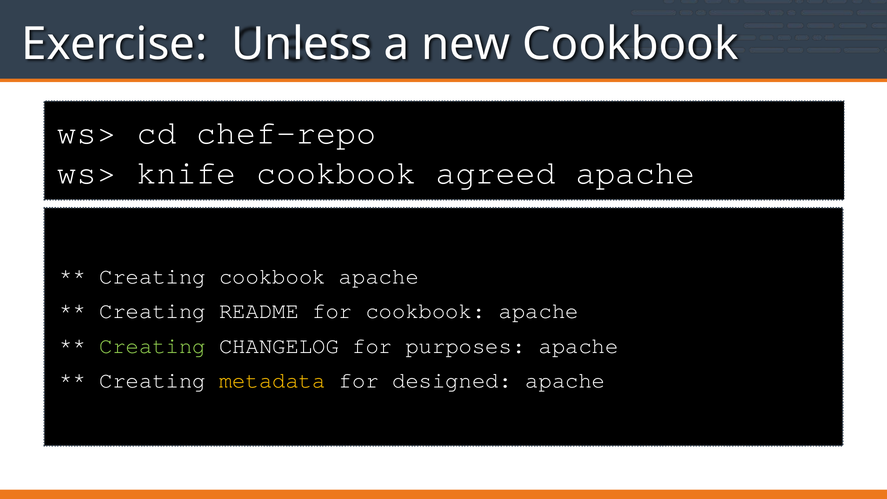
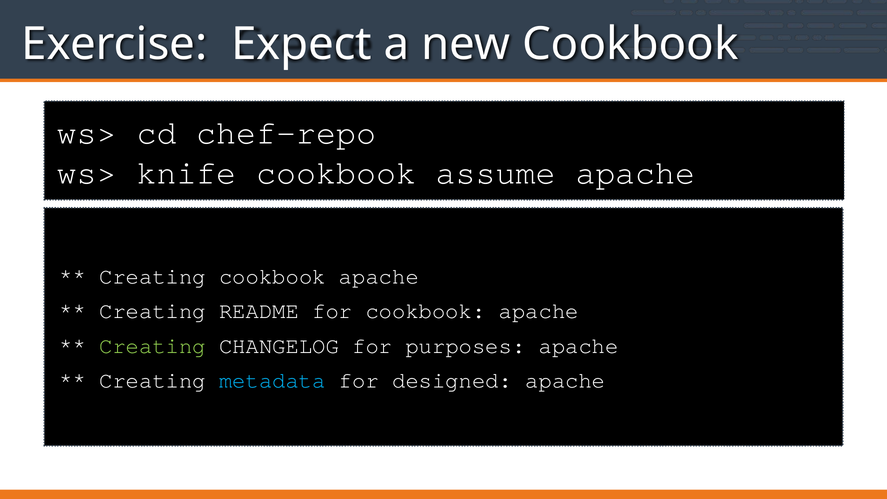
Unless: Unless -> Expect (302, 44)
agreed: agreed -> assume (496, 173)
metadata colour: yellow -> light blue (272, 380)
